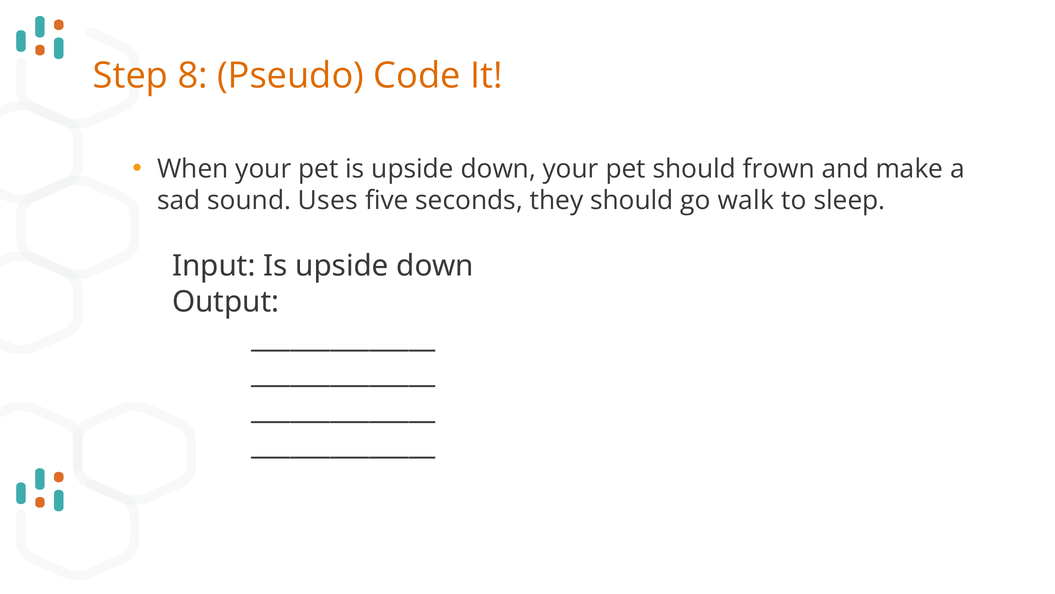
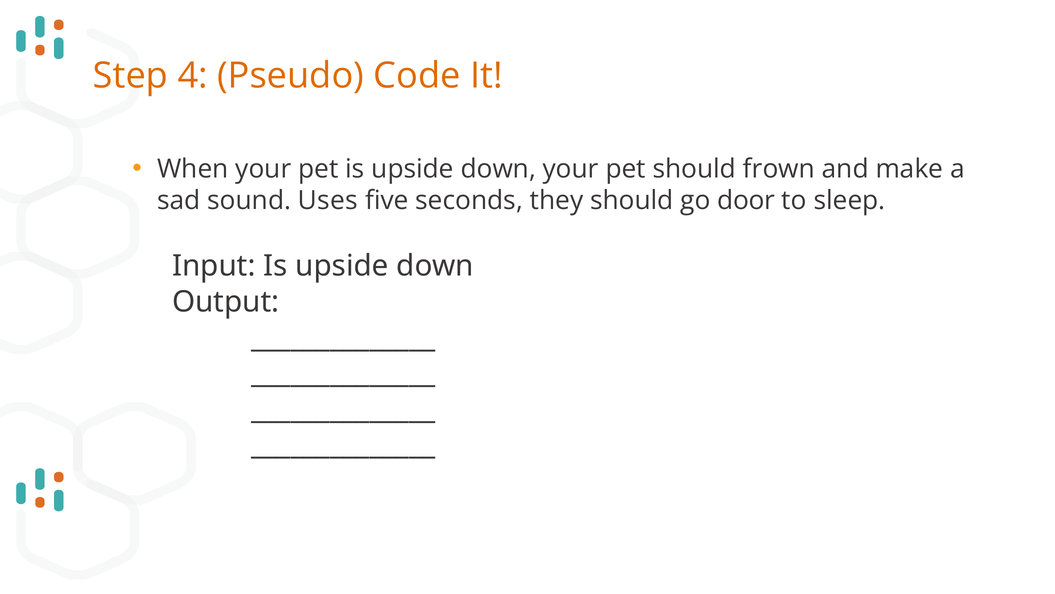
8: 8 -> 4 (193, 76)
walk: walk -> door (746, 200)
